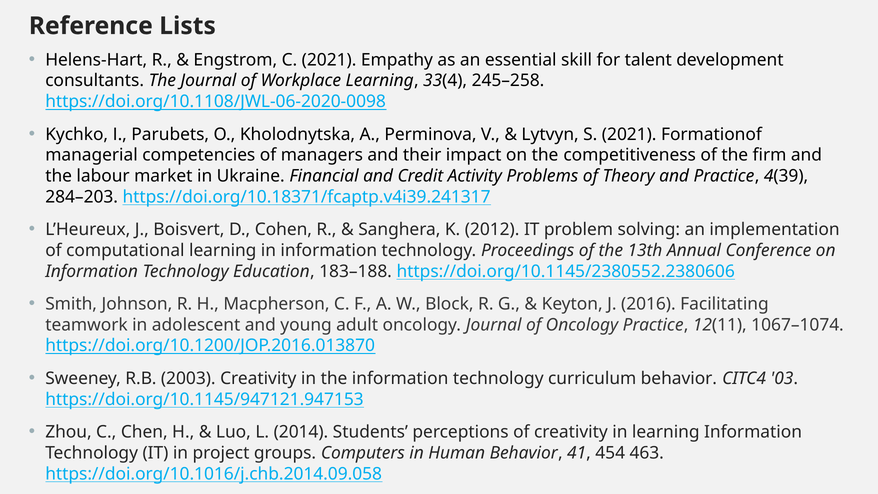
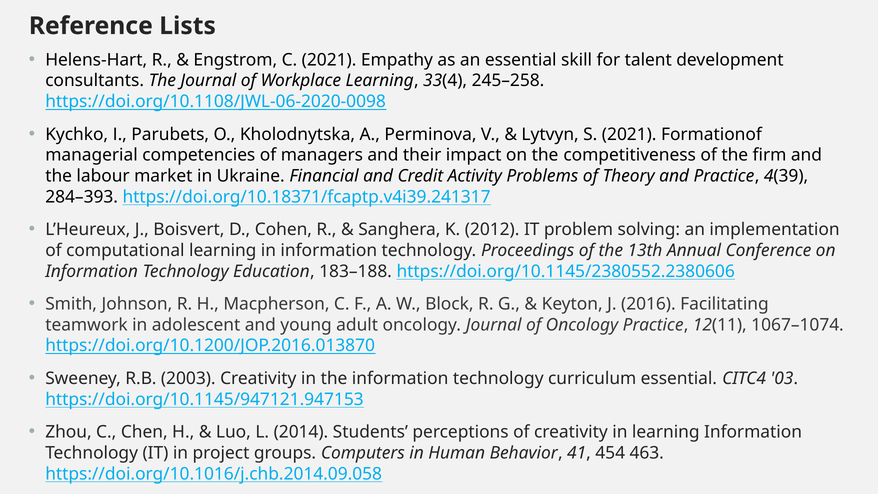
284–203: 284–203 -> 284–393 (82, 197)
curriculum behavior: behavior -> essential (679, 378)
